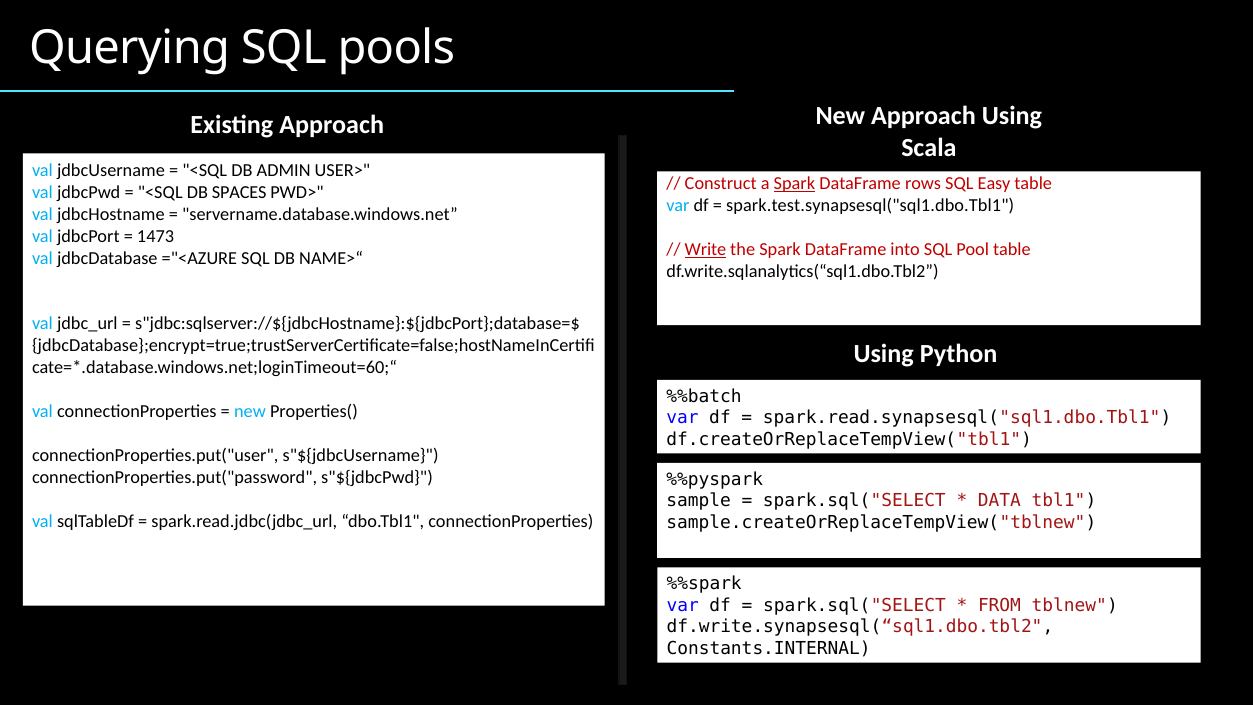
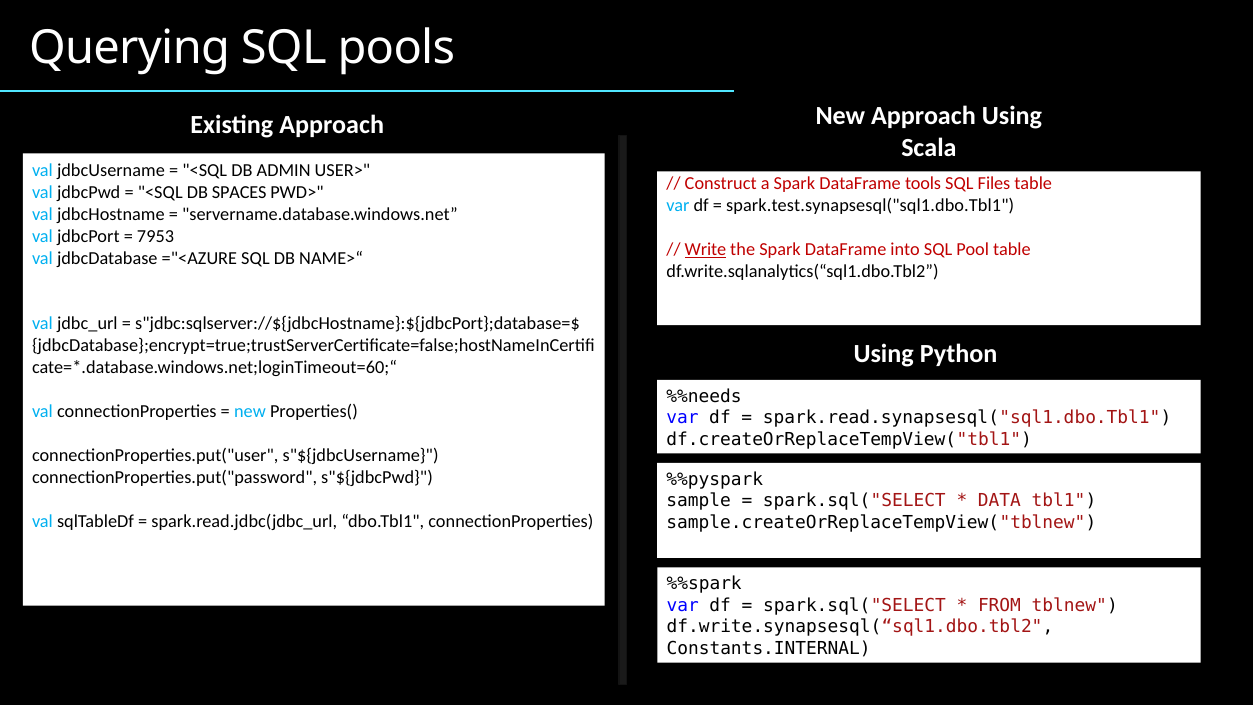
Spark underline: present -> none (794, 184)
rows: rows -> tools (923, 184)
Easy: Easy -> Files (994, 184)
1473: 1473 -> 7953 (156, 236)
%%batch: %%batch -> %%needs (704, 396)
